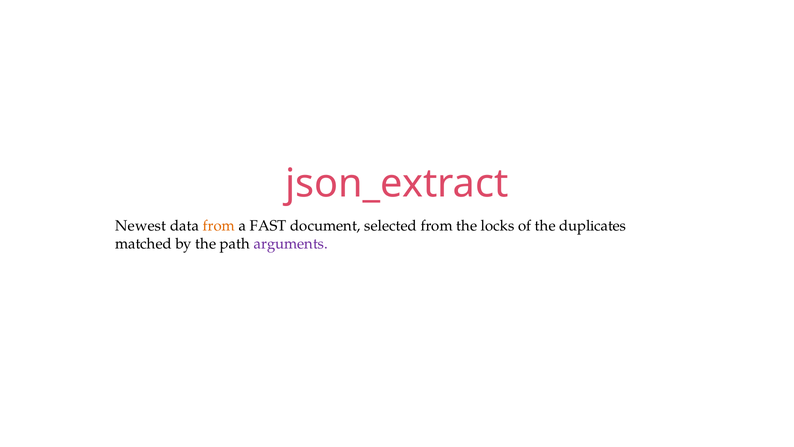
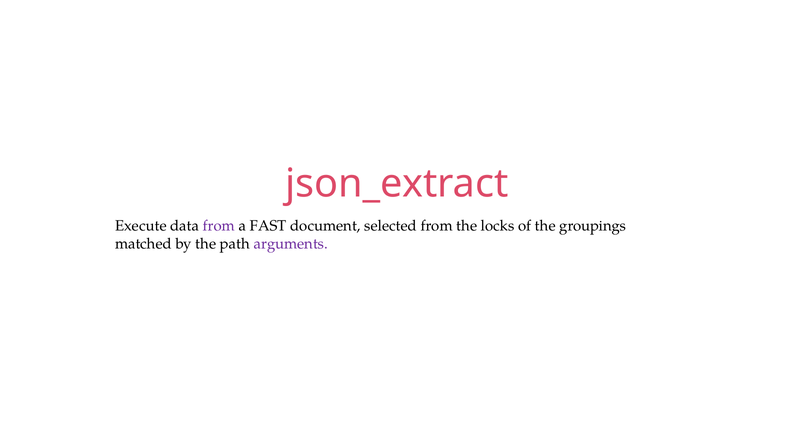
Newest: Newest -> Execute (141, 226)
from colour: orange -> purple (219, 226)
duplicates: duplicates -> groupings (593, 226)
